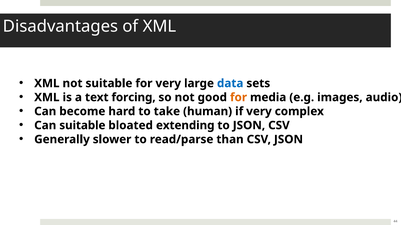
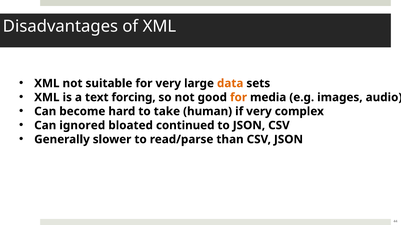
data colour: blue -> orange (230, 84)
Can suitable: suitable -> ignored (82, 126)
extending: extending -> continued (185, 126)
